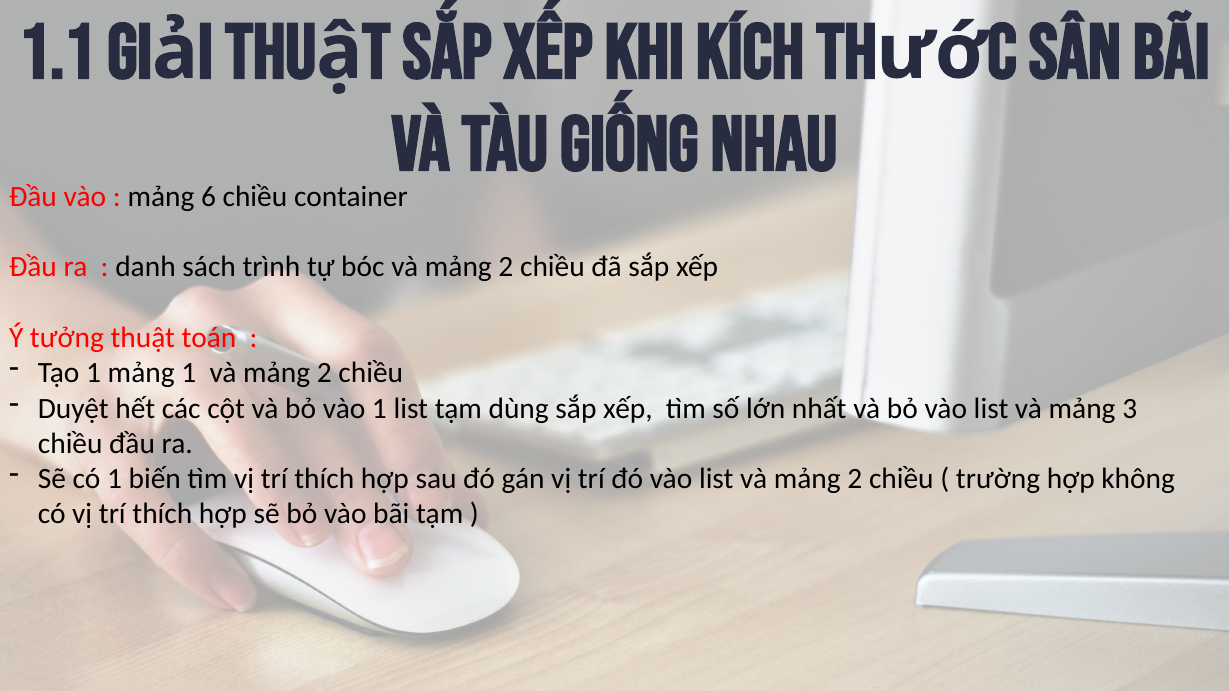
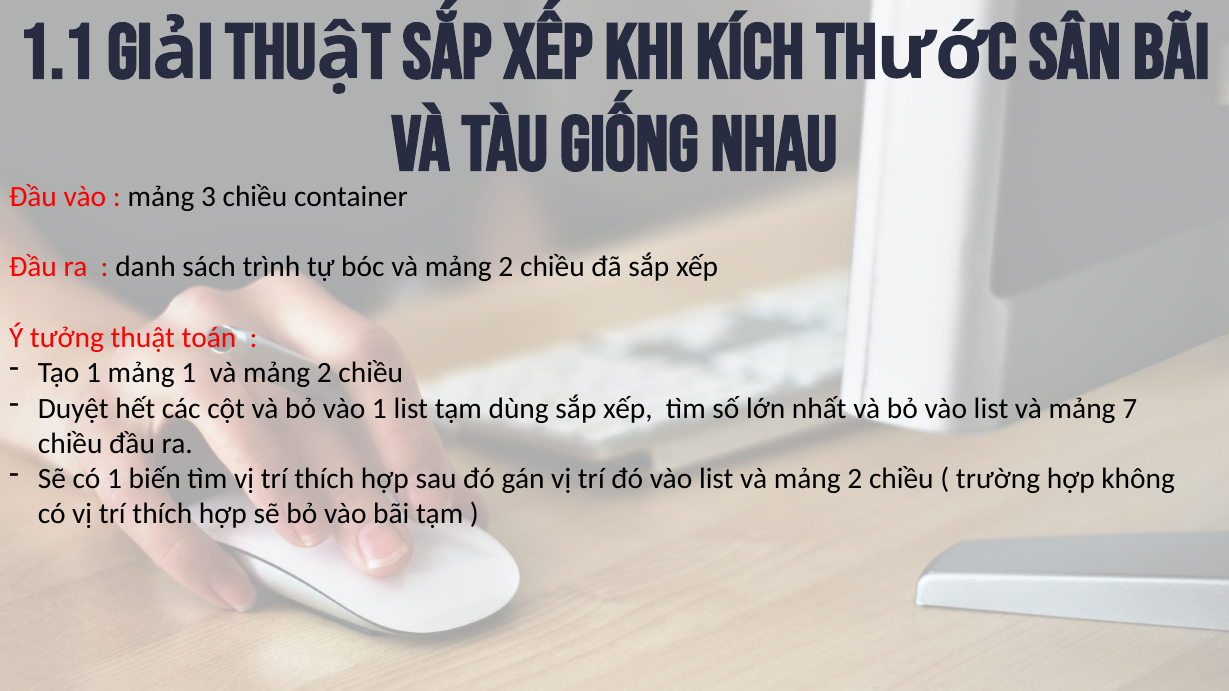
6: 6 -> 3 (209, 197)
3: 3 -> 7 (1130, 408)
